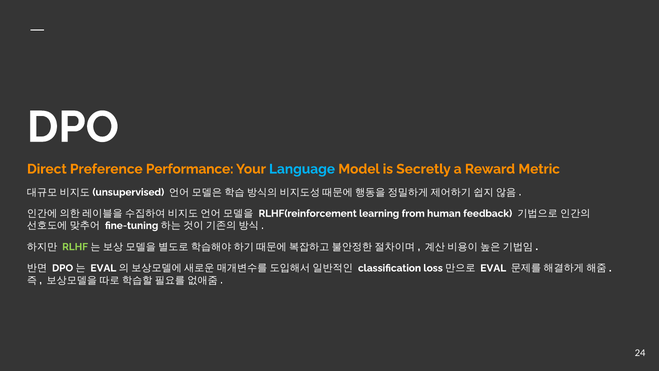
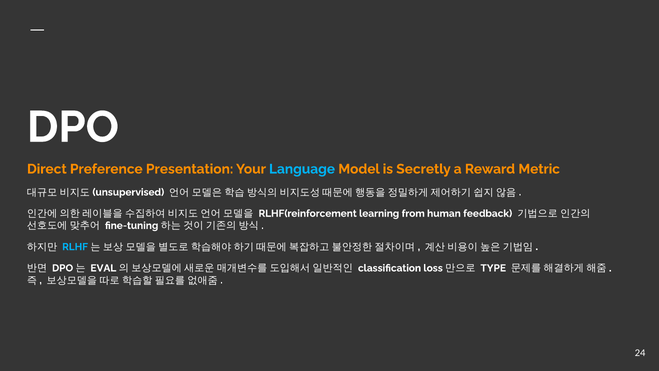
Performance: Performance -> Presentation (190, 169)
RLHF colour: light green -> light blue (75, 247)
EVAL: EVAL -> TYPE (493, 268)
